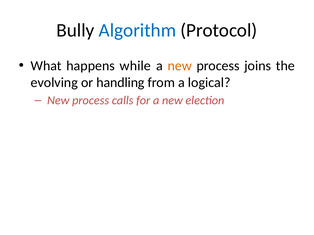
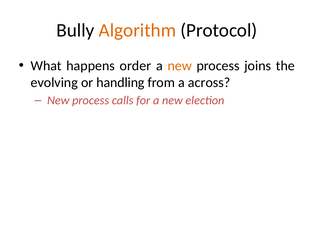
Algorithm colour: blue -> orange (137, 30)
while: while -> order (135, 66)
logical: logical -> across (209, 83)
